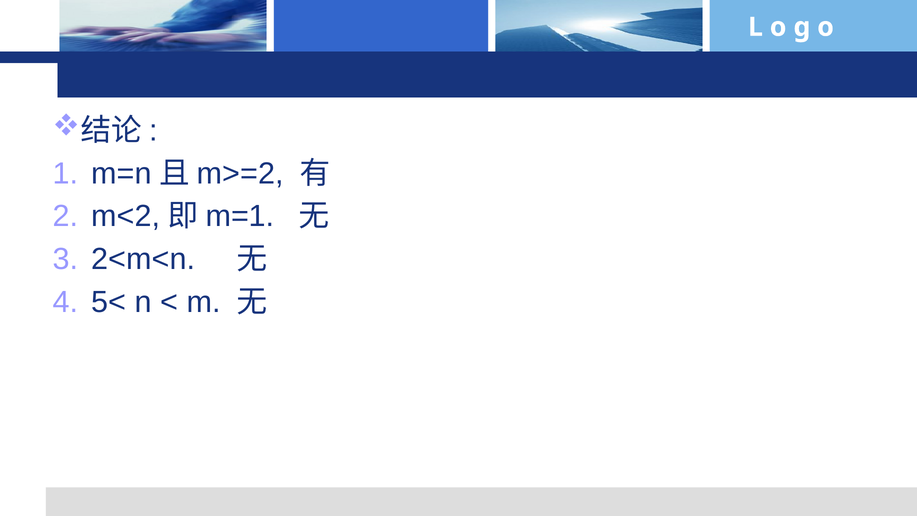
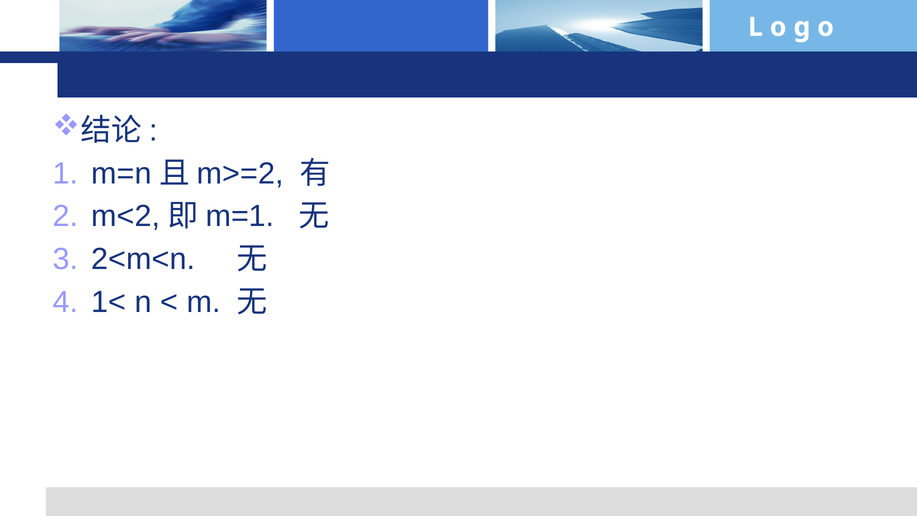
5<: 5< -> 1< (109, 302)
